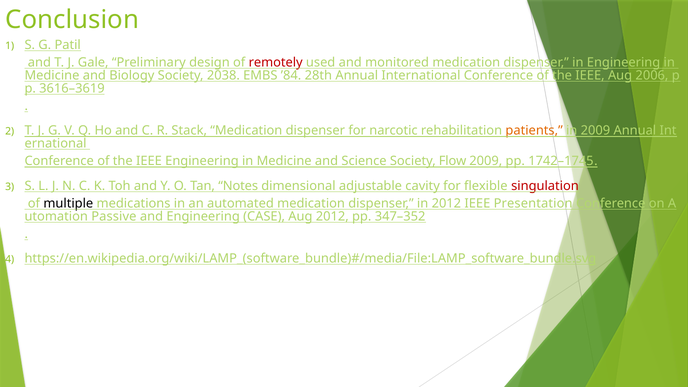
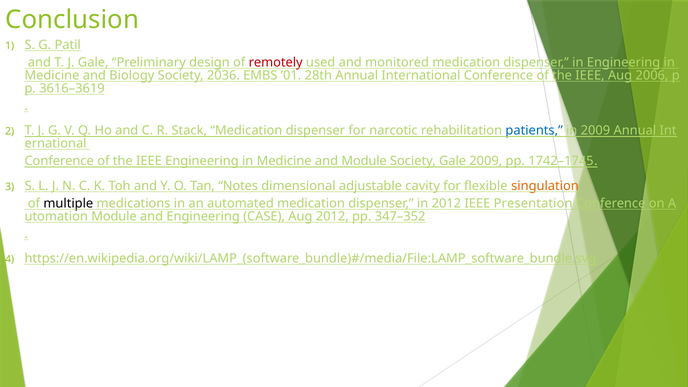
2038: 2038 -> 2036 (223, 75)
’84: ’84 -> ’01 (291, 75)
patients colour: orange -> blue (534, 131)
and Science: Science -> Module (364, 161)
Society Flow: Flow -> Gale (453, 161)
singulation colour: red -> orange (545, 186)
Passive: Passive -> Module (114, 216)
